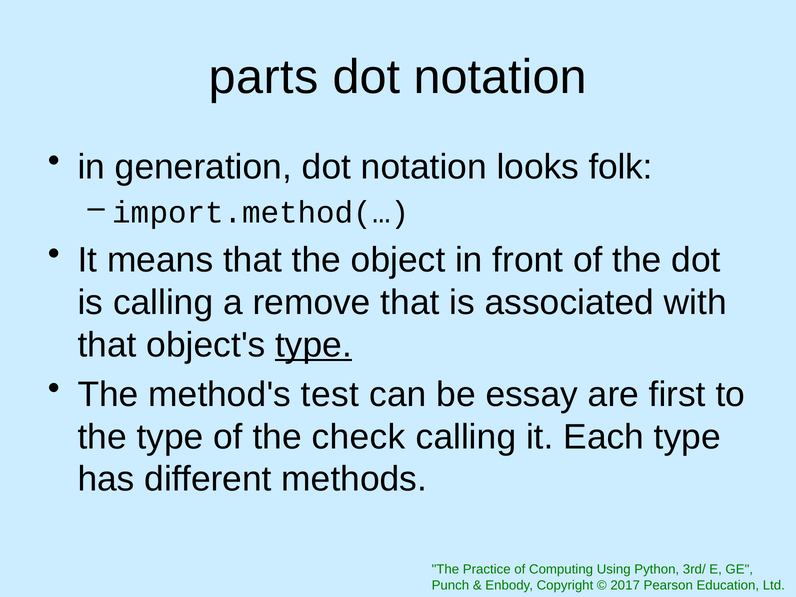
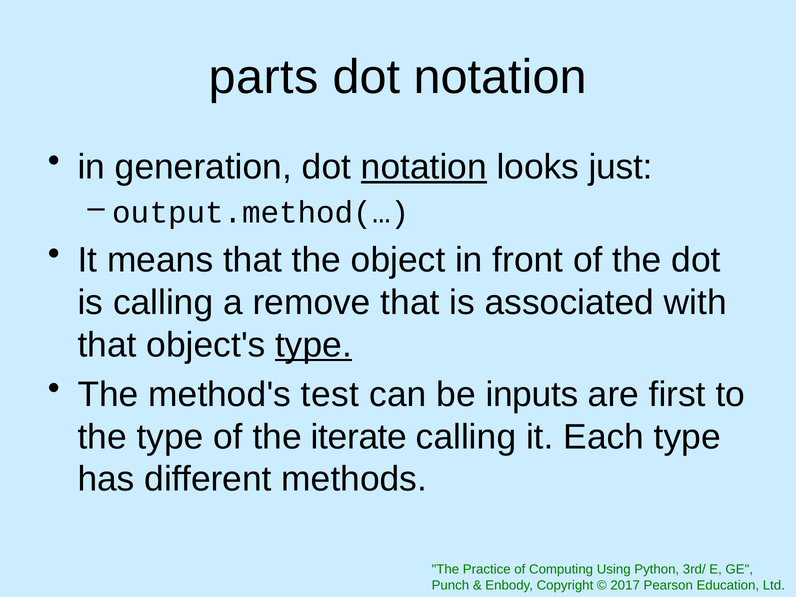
notation underline: none -> present (424, 167)
folk: folk -> just (621, 167)
import.method(…: import.method(… -> output.method(… (261, 213)
essay: essay -> inputs (532, 394)
check: check -> iterate (359, 437)
